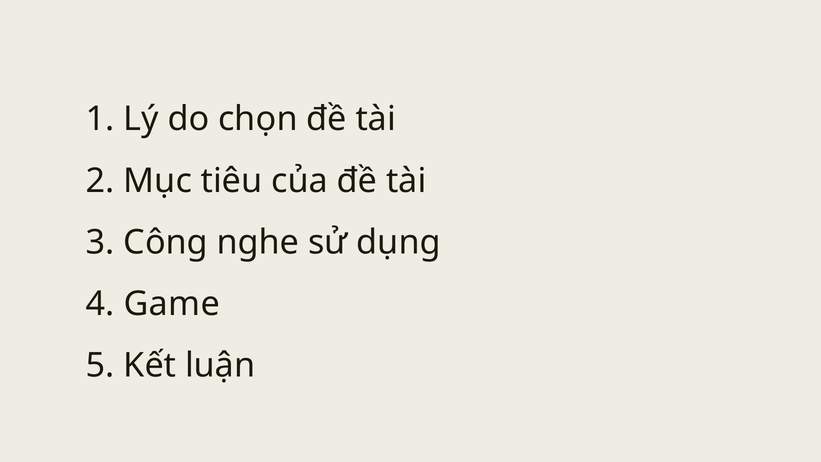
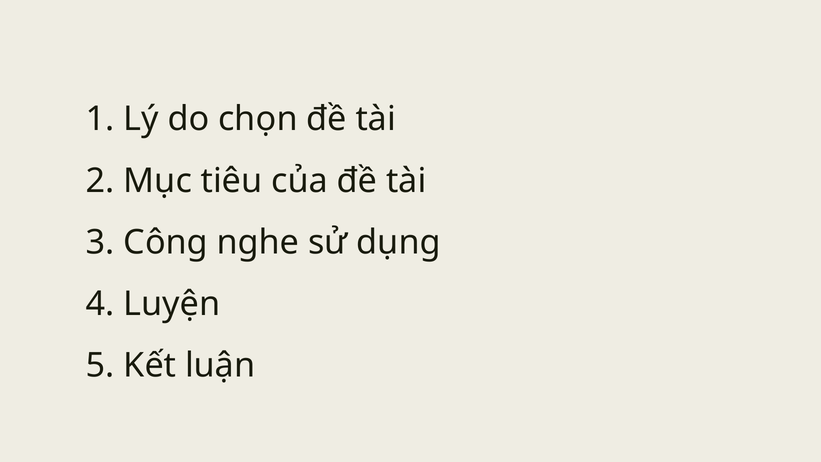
Game: Game -> Luyện (172, 304)
